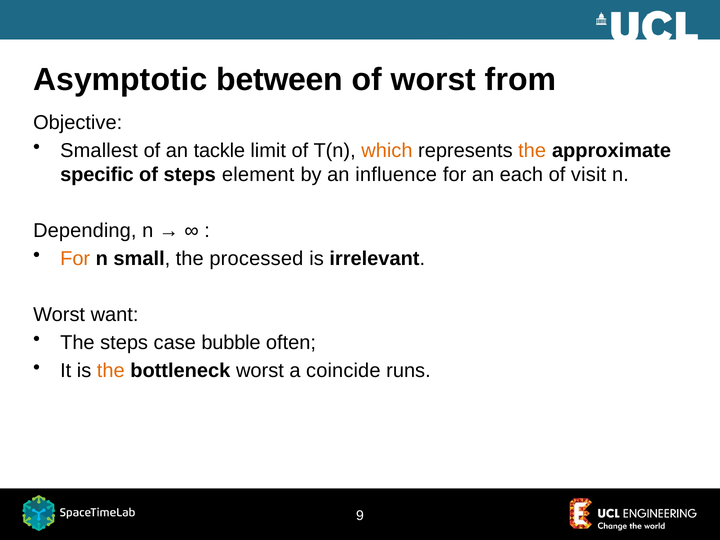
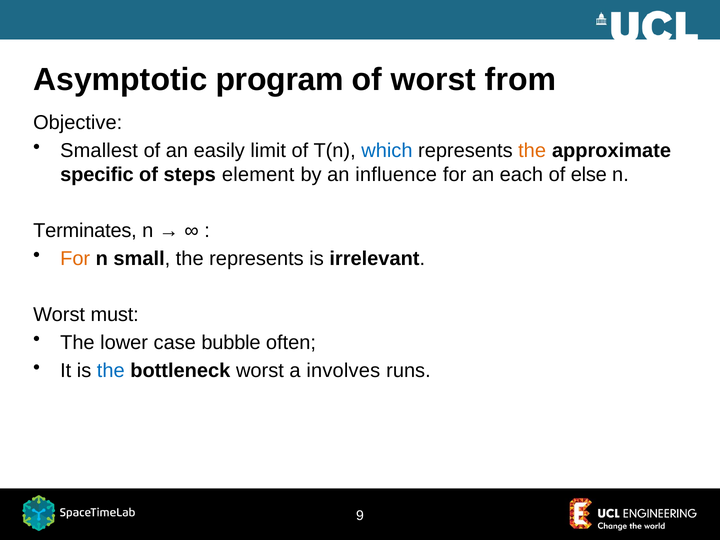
between: between -> program (280, 80)
tackle: tackle -> easily (219, 151)
which colour: orange -> blue (387, 151)
visit: visit -> else (589, 175)
Depending: Depending -> Terminates (85, 231)
the processed: processed -> represents (256, 259)
want: want -> must (115, 315)
The steps: steps -> lower (124, 343)
the colour: orange -> blue (111, 371)
coincide: coincide -> involves (343, 371)
